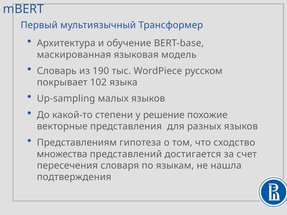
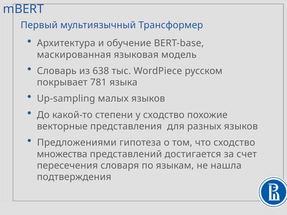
190: 190 -> 638 (101, 71)
102: 102 -> 781 (98, 82)
у решение: решение -> сходство (164, 115)
Представлениям: Представлениям -> Предложениями (77, 143)
